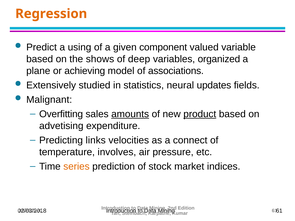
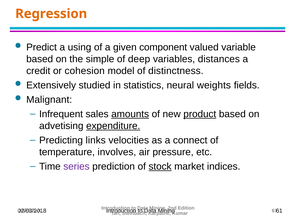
shows: shows -> simple (100, 59)
organized: organized -> distances (219, 59)
plane: plane -> credit (38, 71)
achieving: achieving -> cohesion (85, 71)
associations: associations -> distinctness (176, 71)
updates: updates -> weights (214, 85)
Overfitting: Overfitting -> Infrequent (61, 114)
expenditure underline: none -> present (113, 126)
series colour: orange -> purple (76, 167)
stock underline: none -> present (160, 167)
